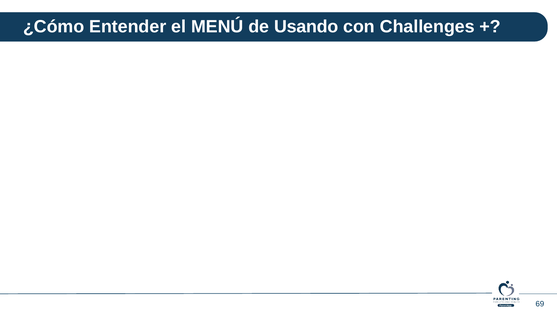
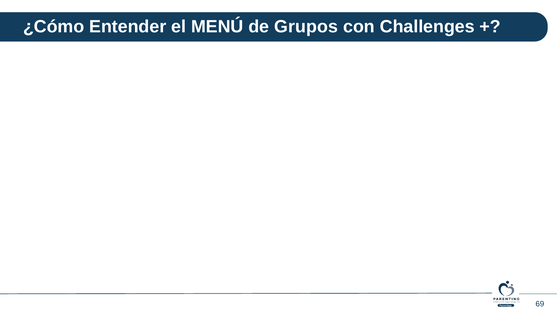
Usando: Usando -> Grupos (306, 27)
